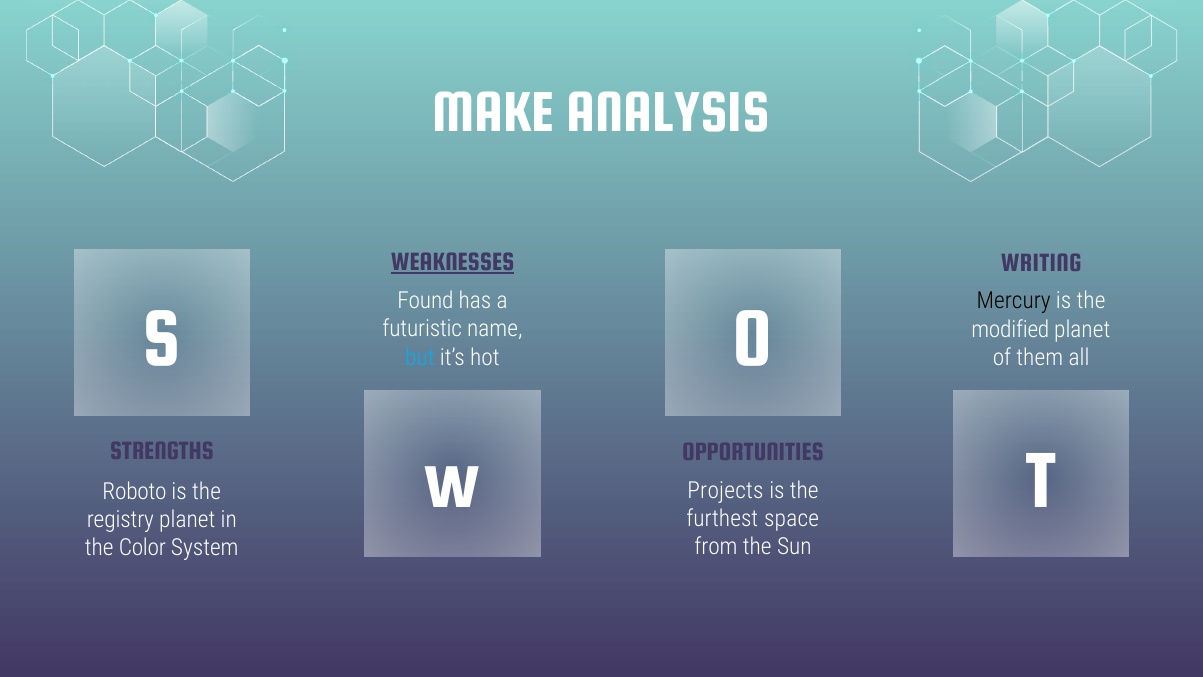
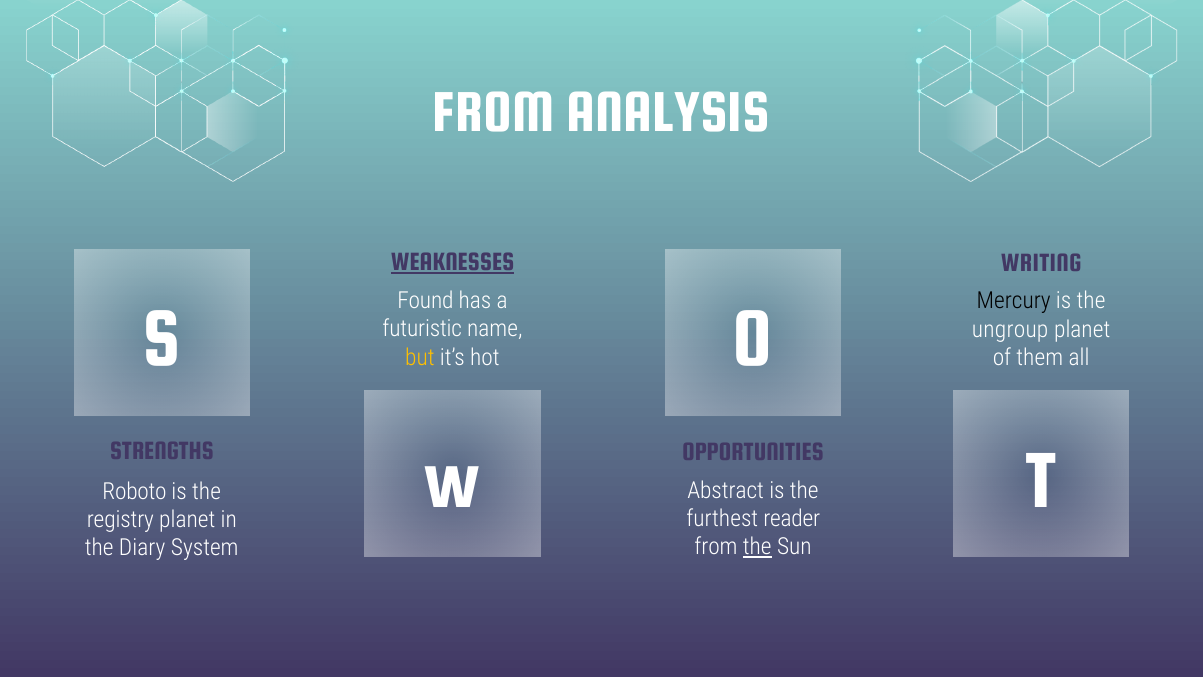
MAKE: MAKE -> FROM (493, 111)
modified: modified -> ungroup (1010, 329)
but colour: light blue -> yellow (420, 357)
Projects: Projects -> Abstract (726, 490)
space: space -> reader (792, 518)
the underline: none -> present (757, 547)
Color: Color -> Diary (142, 548)
